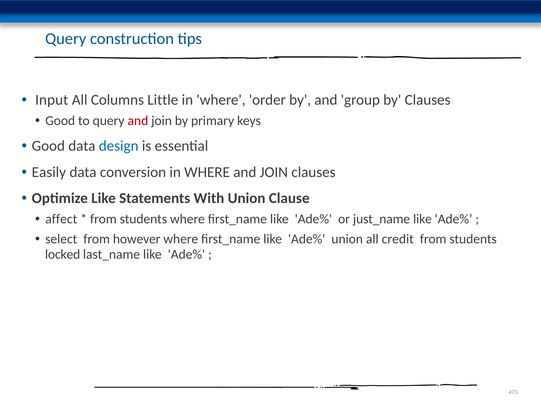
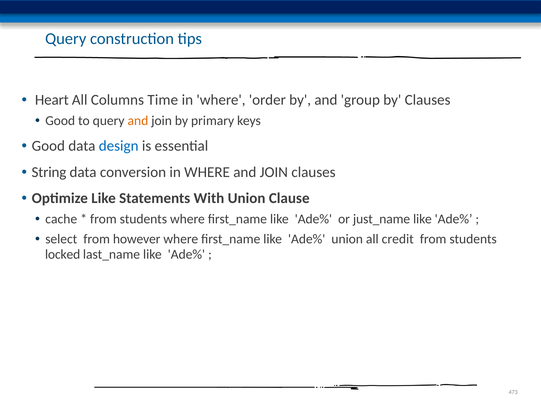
Input: Input -> Heart (52, 100)
Little: Little -> Time (163, 100)
and colour: red -> orange (138, 121)
Easily: Easily -> String (49, 172)
affect: affect -> cache (61, 219)
